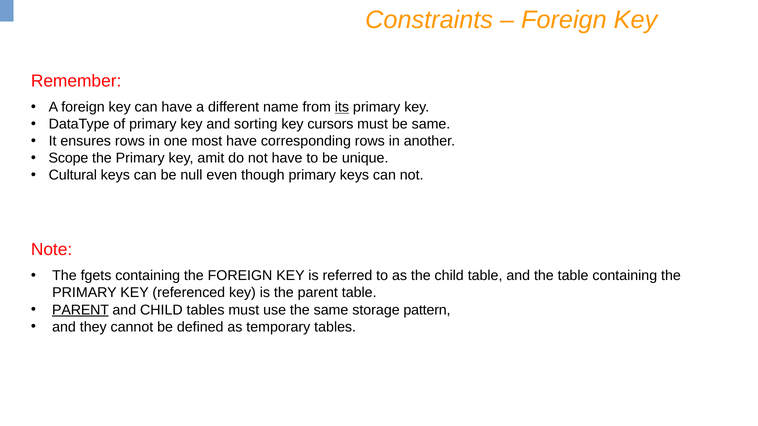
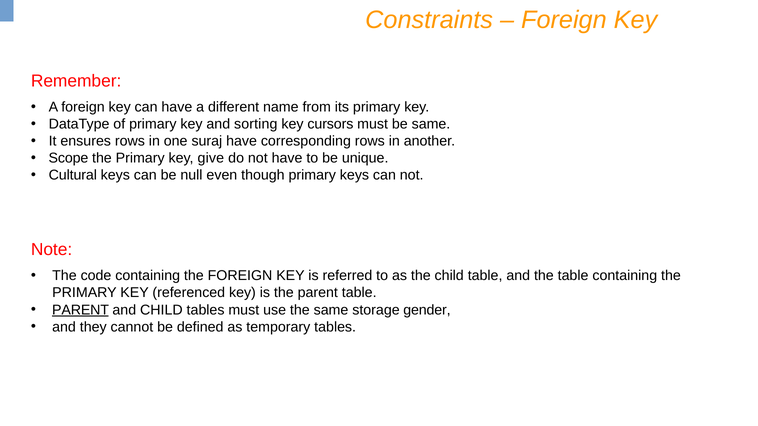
its underline: present -> none (342, 107)
most: most -> suraj (207, 141)
amit: amit -> give (211, 158)
fgets: fgets -> code (96, 276)
pattern: pattern -> gender (427, 310)
